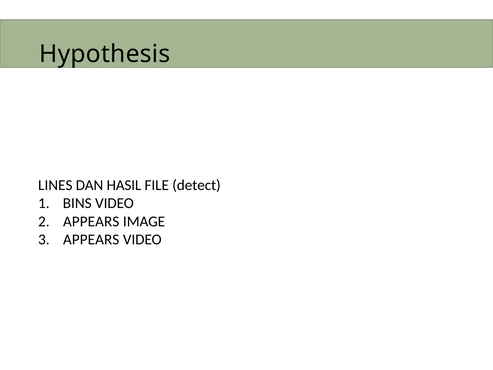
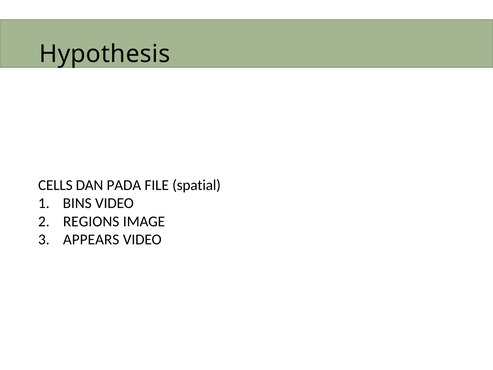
LINES: LINES -> CELLS (55, 185)
HASIL: HASIL -> PADA (124, 185)
detect: detect -> spatial (197, 185)
APPEARS: APPEARS -> REGIONS (91, 221)
